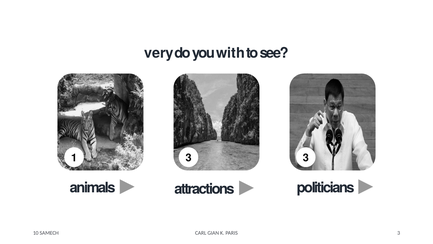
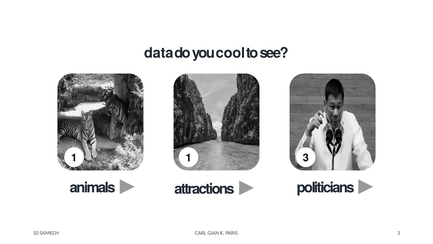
very: very -> data (159, 53)
with: with -> cool (231, 53)
1 3: 3 -> 1 (189, 158)
